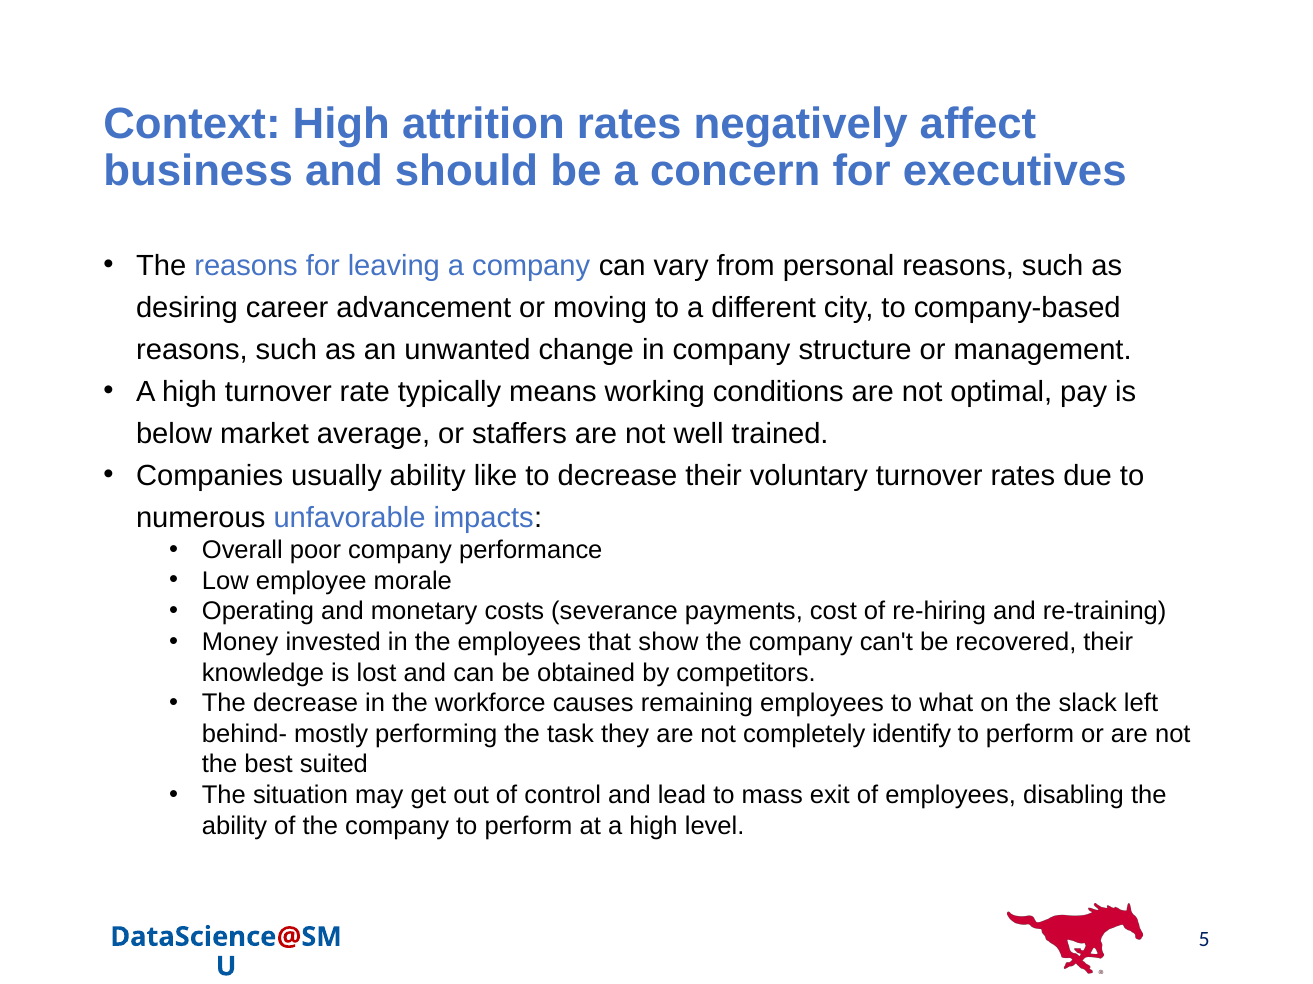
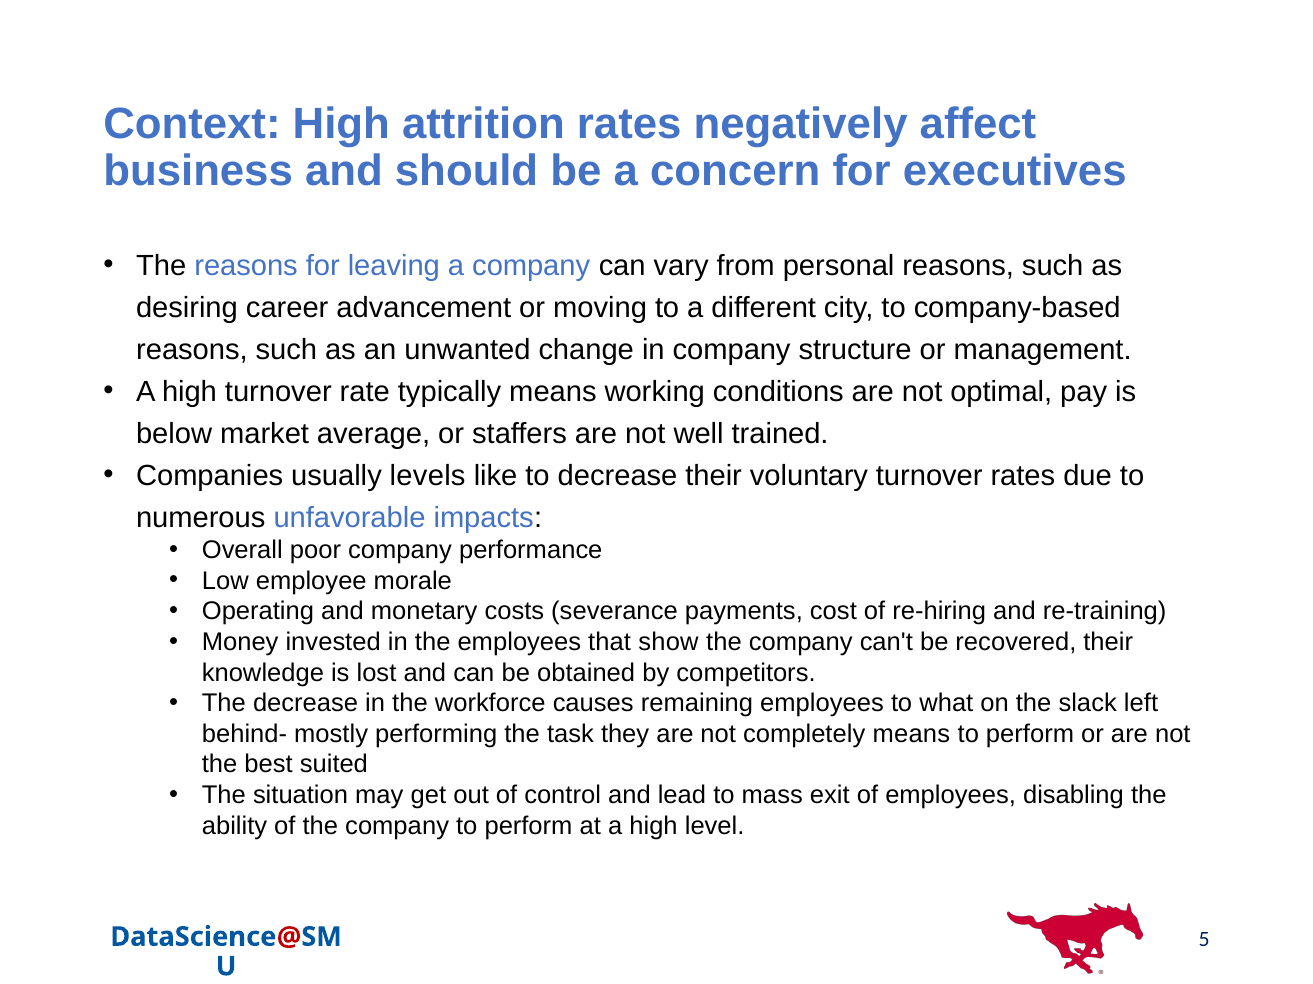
usually ability: ability -> levels (428, 476)
completely identify: identify -> means (911, 734)
